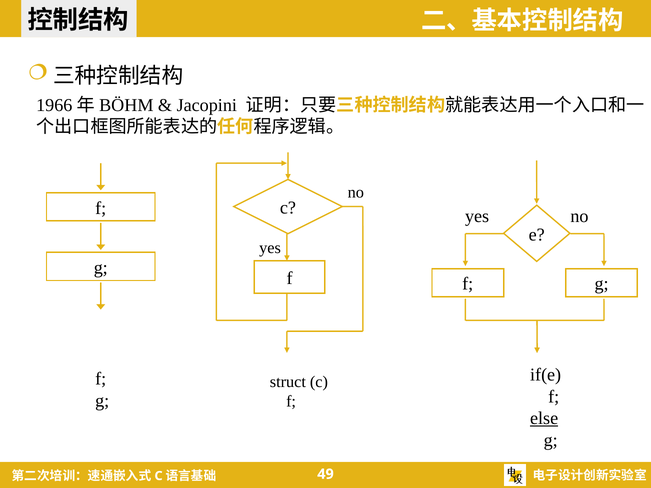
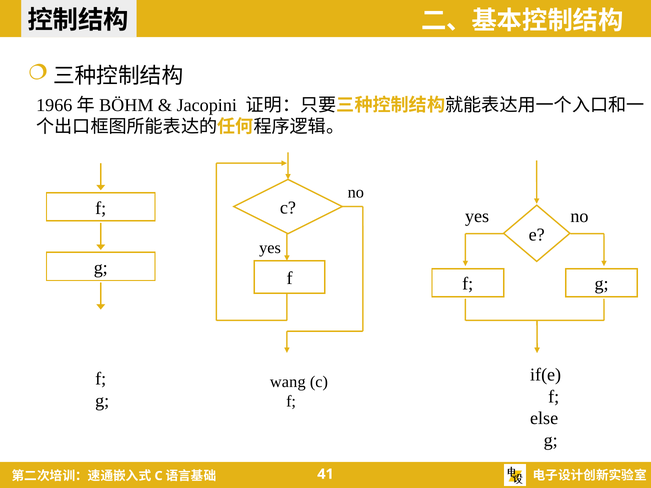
struct: struct -> wang (288, 382)
else underline: present -> none (544, 419)
49: 49 -> 41 (326, 474)
